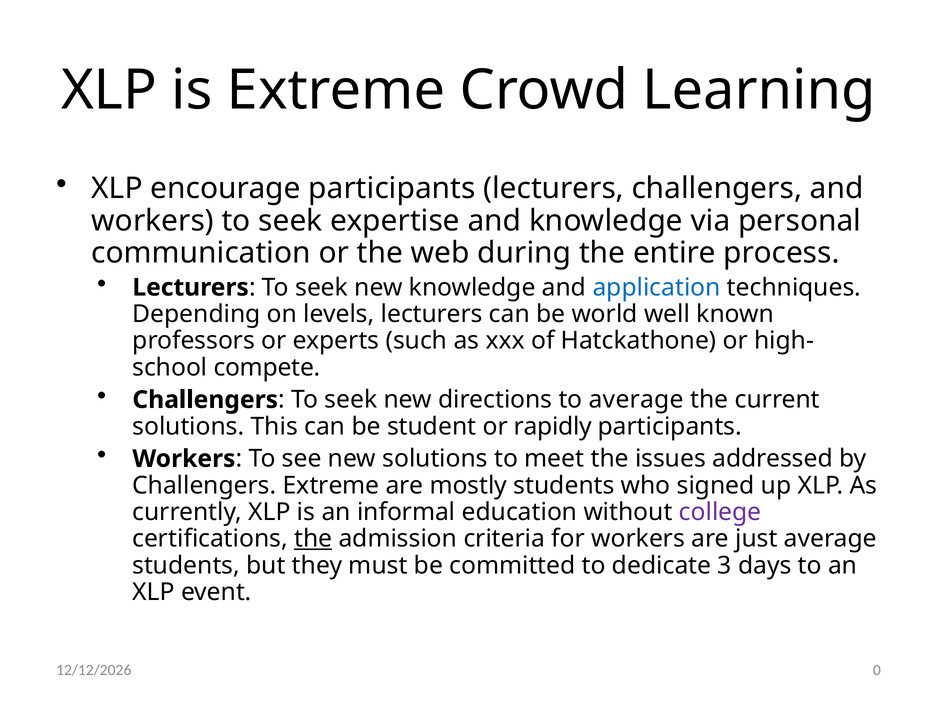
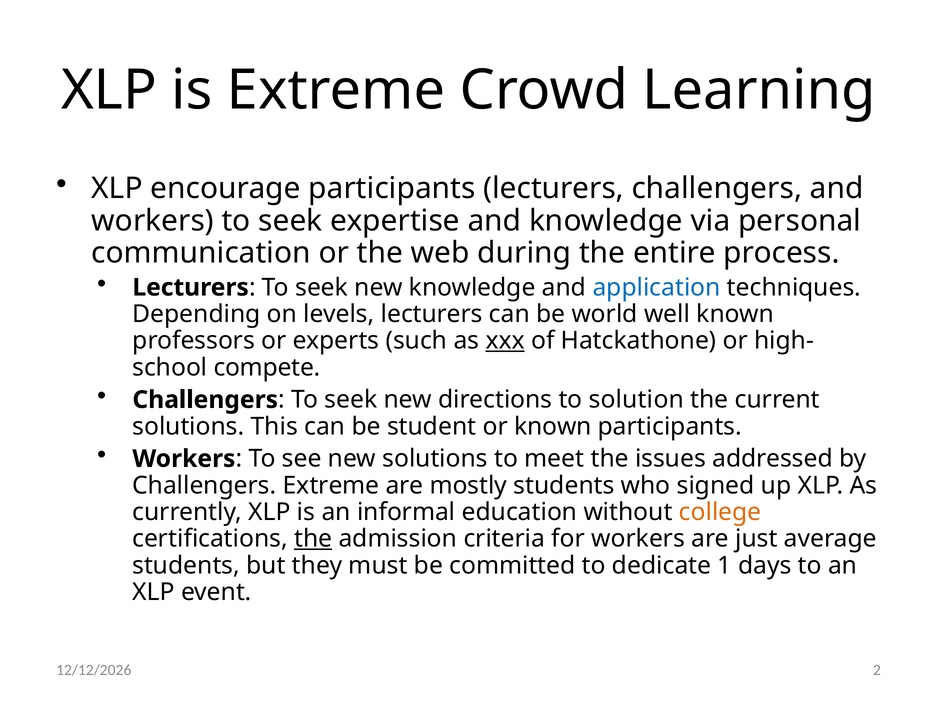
xxx underline: none -> present (505, 341)
to average: average -> solution (636, 400)
or rapidly: rapidly -> known (553, 427)
college colour: purple -> orange (720, 513)
3: 3 -> 1 (725, 566)
0: 0 -> 2 (877, 671)
